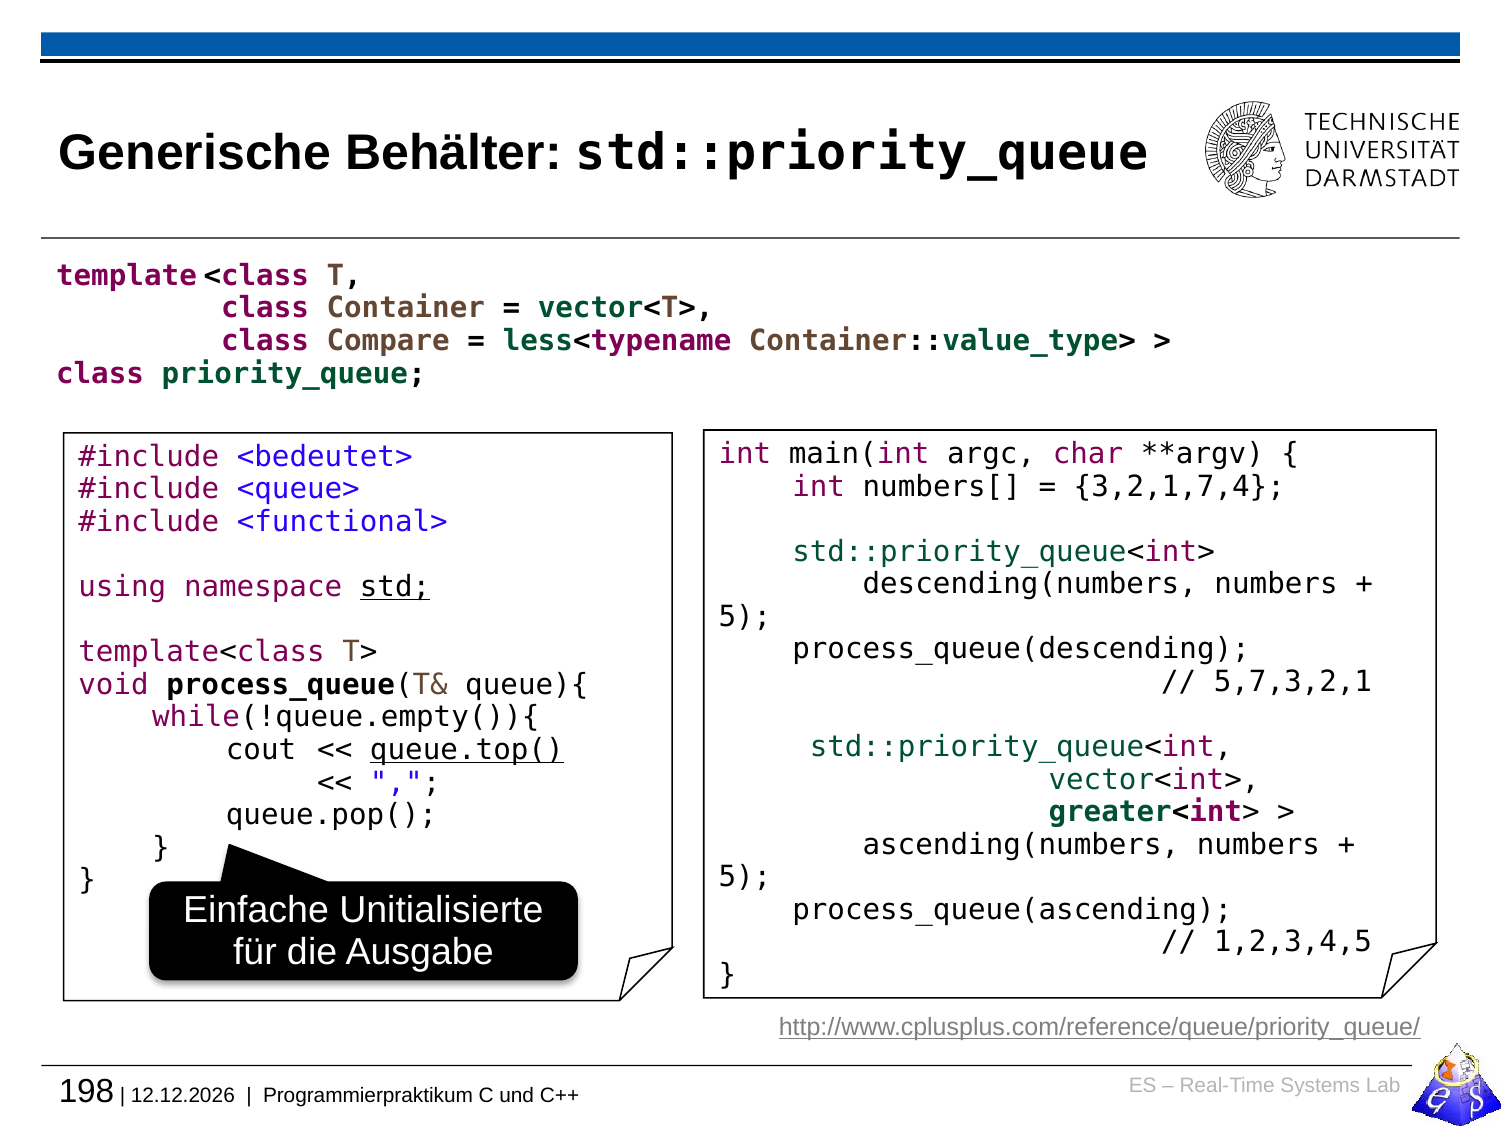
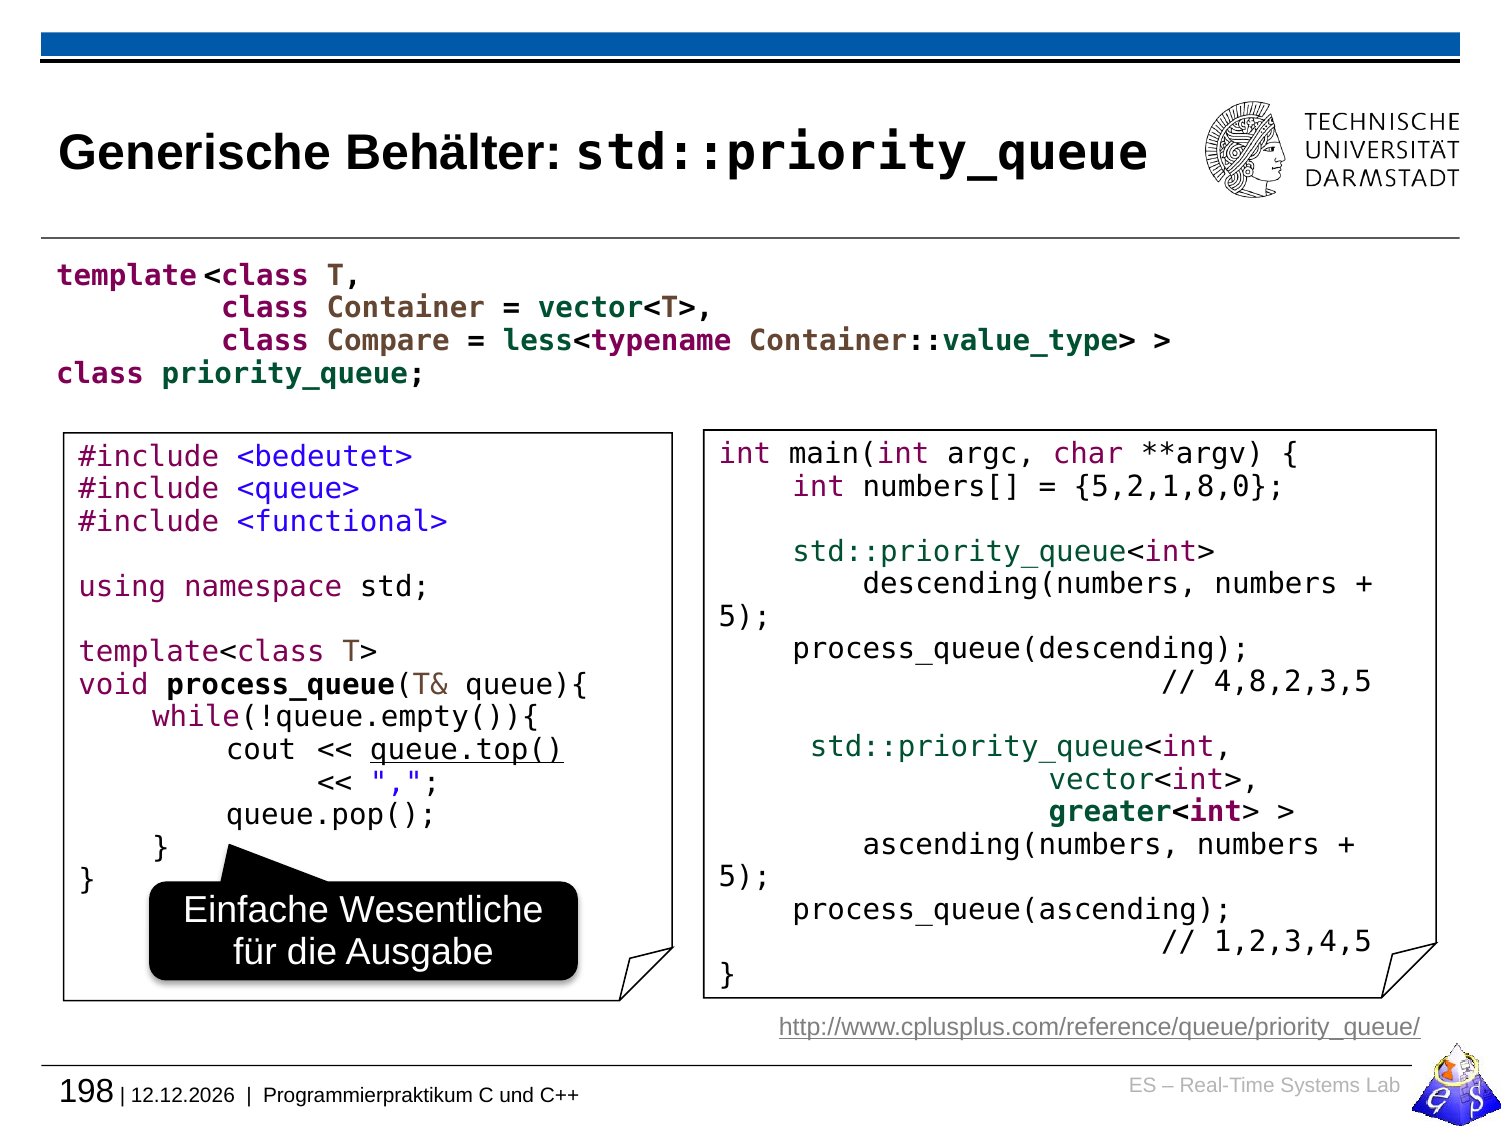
3,2,1,7,4: 3,2,1,7,4 -> 5,2,1,8,0 (1179, 486)
std underline: present -> none (395, 587)
5,7,3,2,1: 5,7,3,2,1 -> 4,8,2,3,5 (1293, 682)
Unitialisierte: Unitialisierte -> Wesentliche (441, 910)
